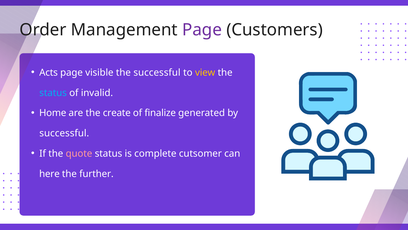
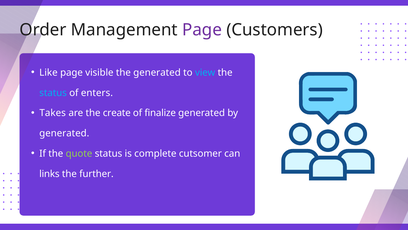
Acts: Acts -> Like (48, 72)
the successful: successful -> generated (157, 72)
view colour: yellow -> light blue (205, 72)
invalid: invalid -> enters (97, 93)
Home: Home -> Takes (53, 113)
successful: successful -> generated (64, 133)
quote colour: pink -> light green (79, 153)
here: here -> links (49, 174)
